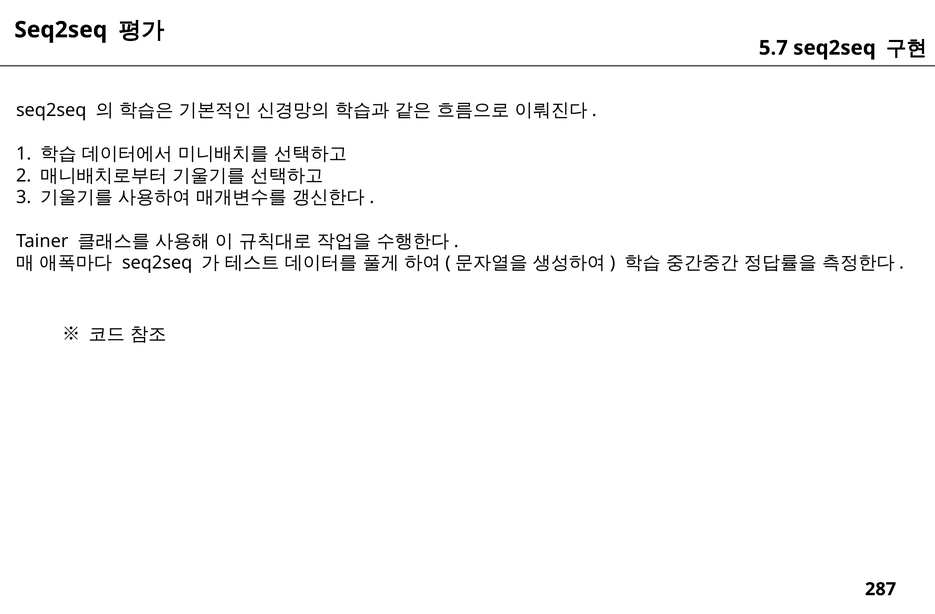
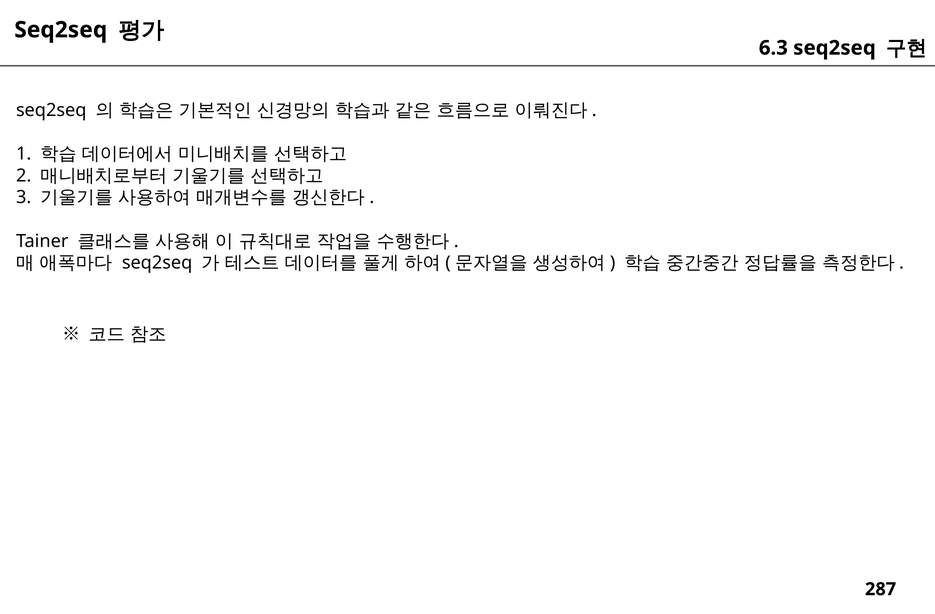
5.7: 5.7 -> 6.3 (773, 48)
